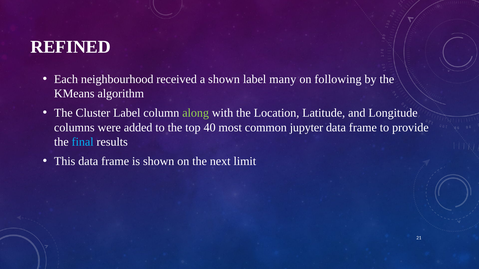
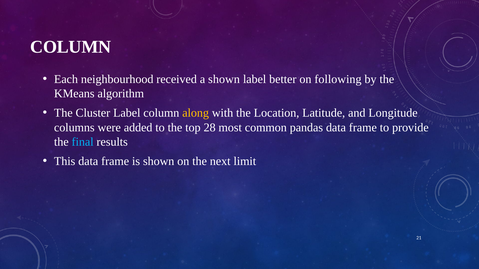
REFINED: REFINED -> COLUMN (71, 47)
many: many -> better (283, 79)
along colour: light green -> yellow (196, 113)
40: 40 -> 28 (210, 128)
jupyter: jupyter -> pandas (306, 128)
